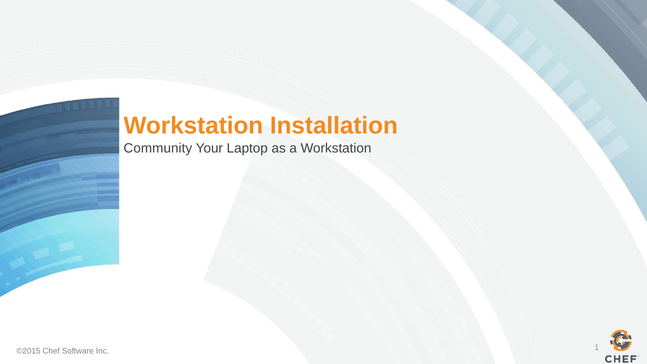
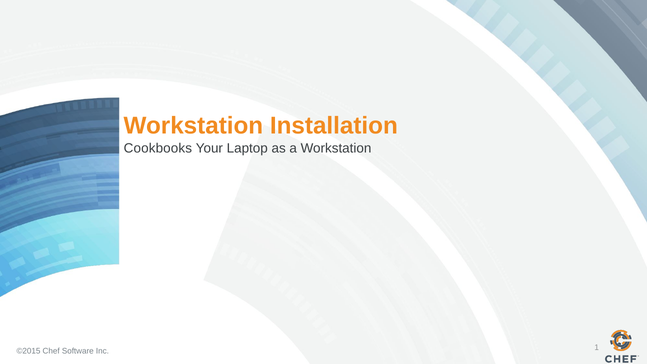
Community: Community -> Cookbooks (158, 148)
